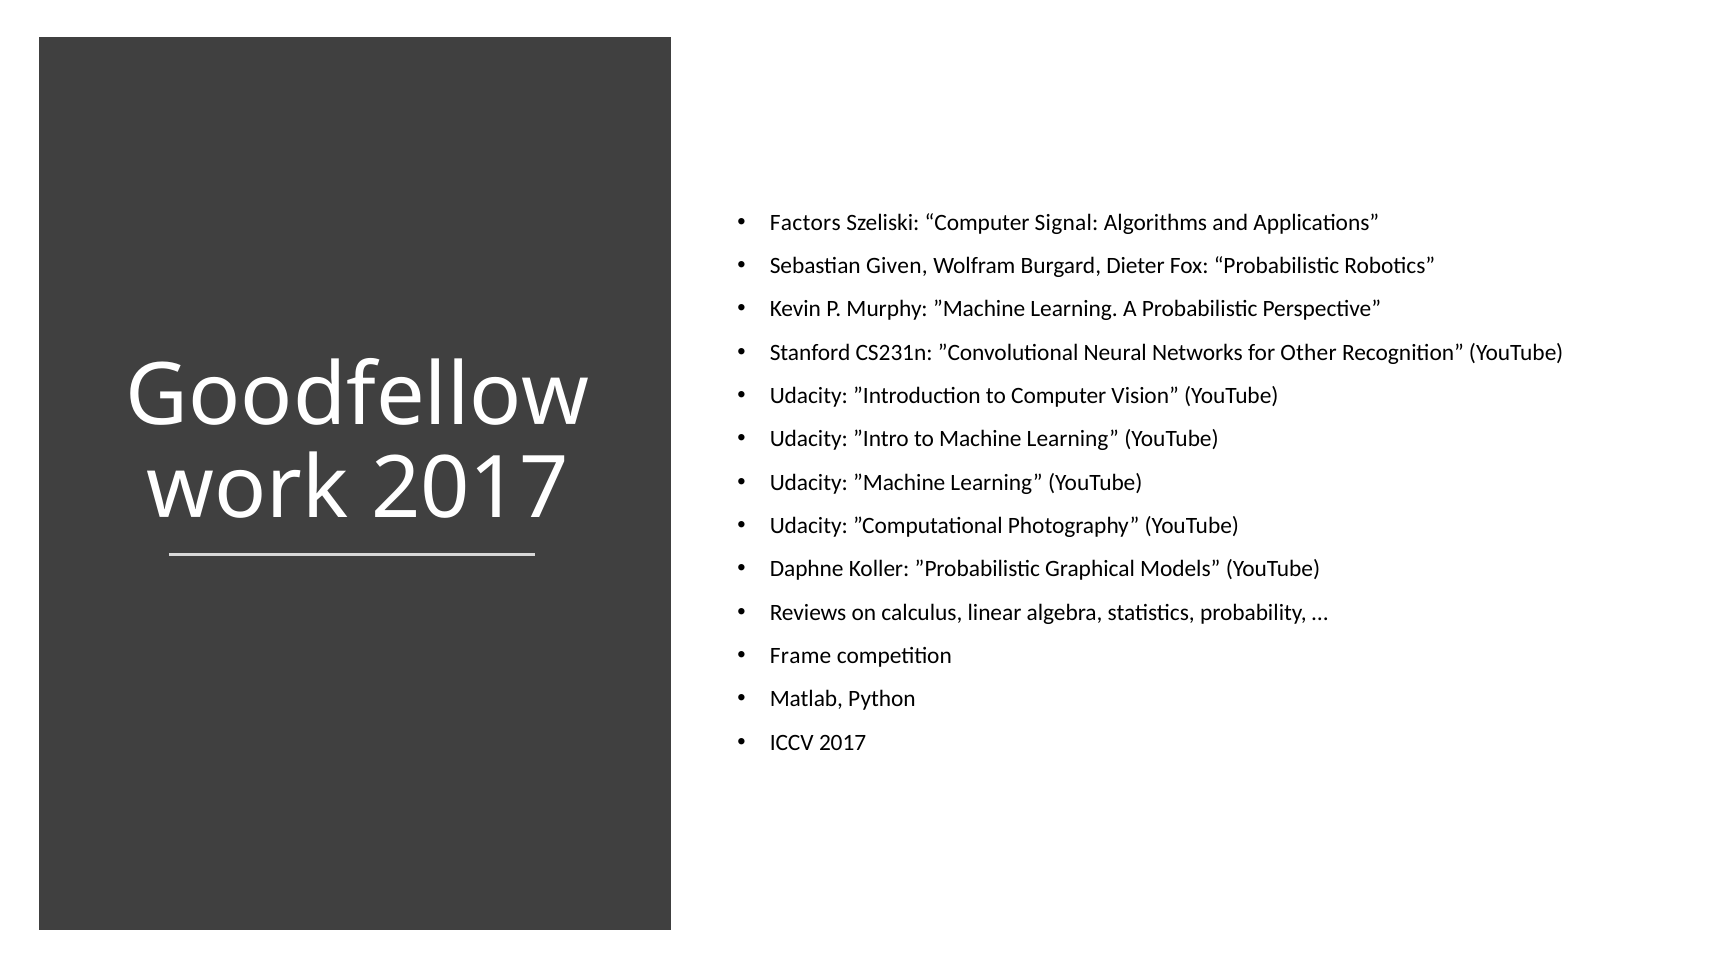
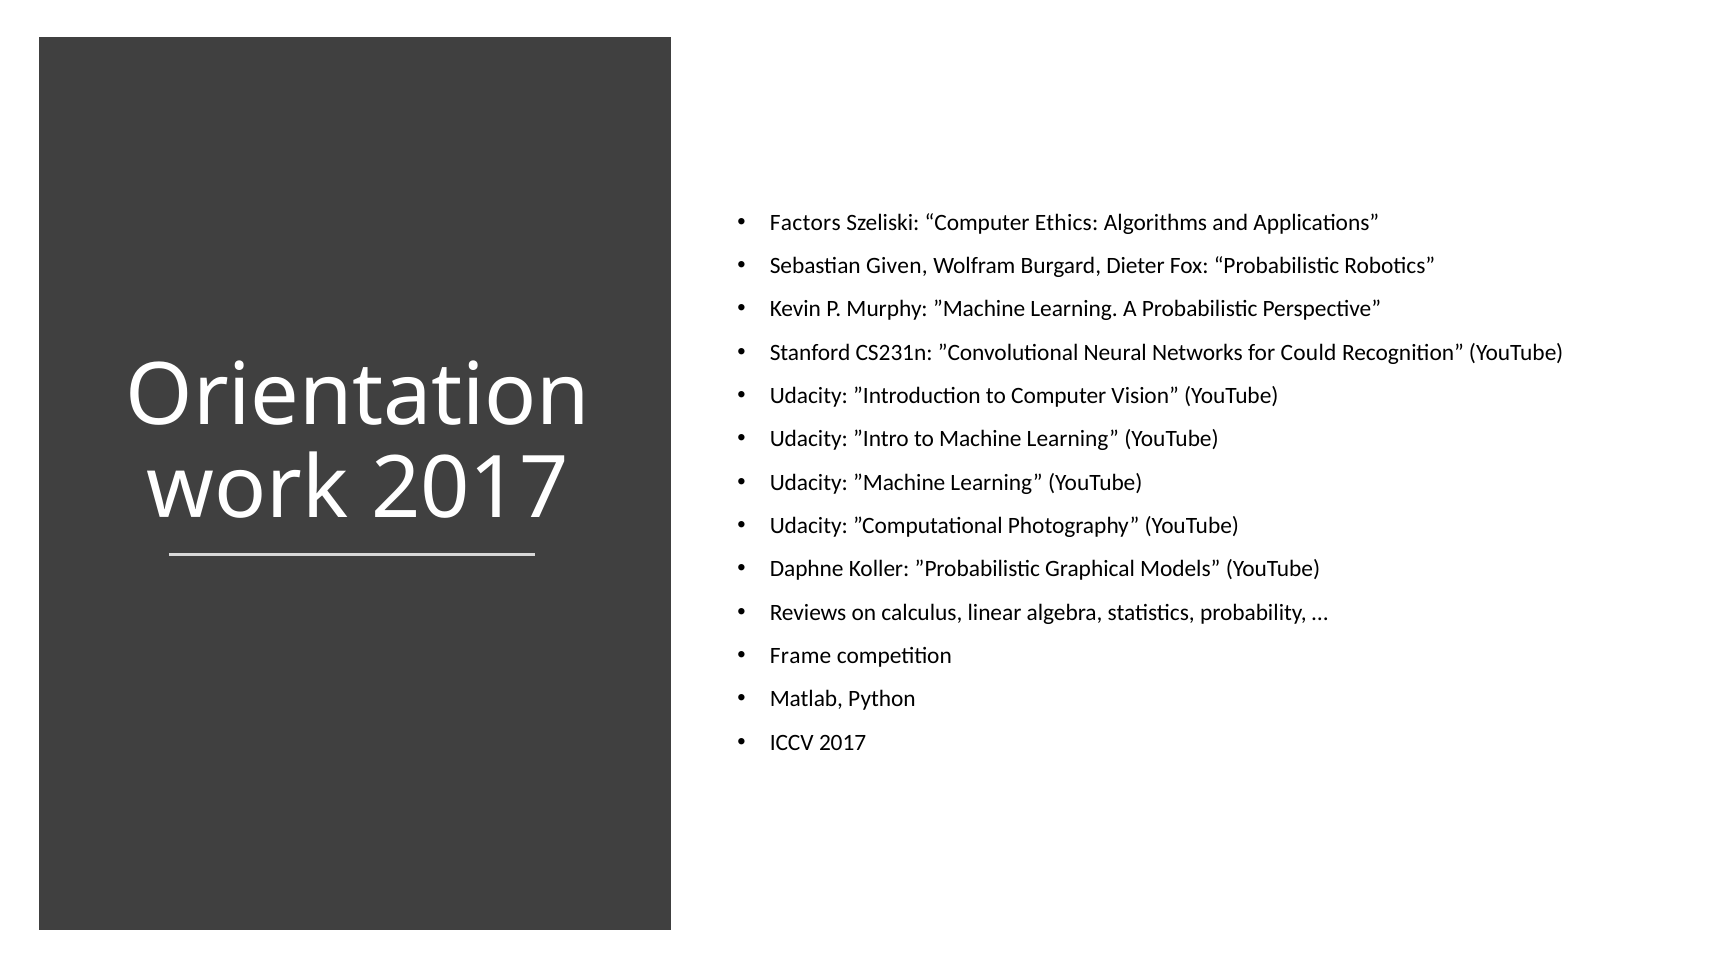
Signal: Signal -> Ethics (1067, 222)
Other: Other -> Could (1309, 352)
Goodfellow: Goodfellow -> Orientation (358, 396)
